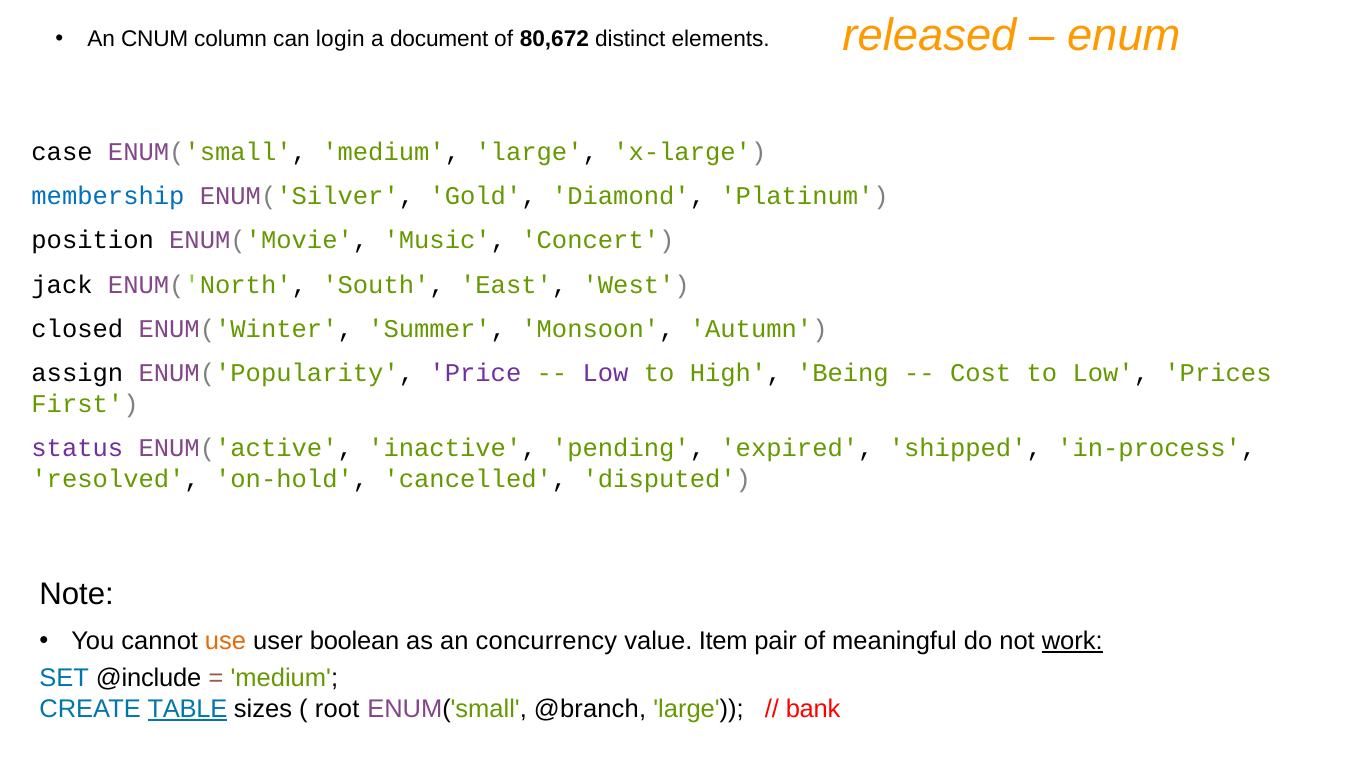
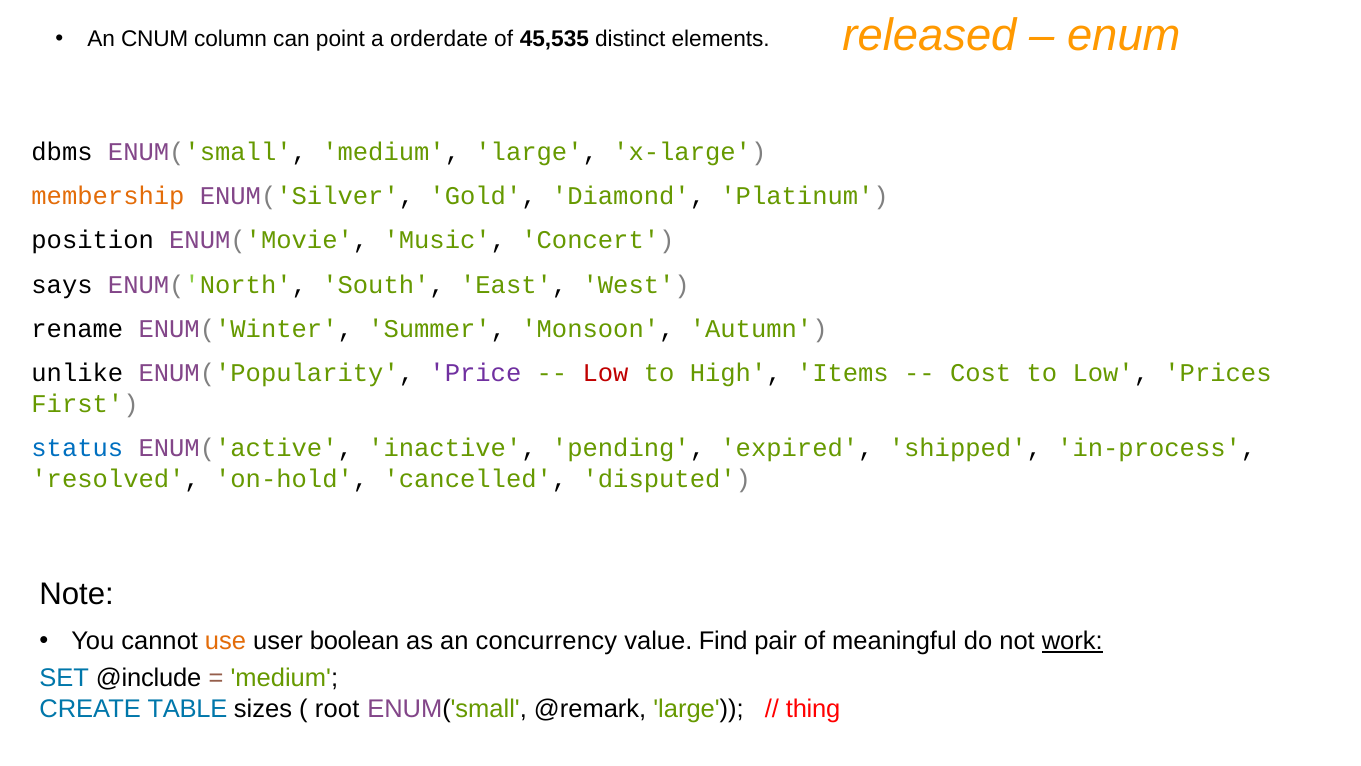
login: login -> point (340, 39)
document: document -> orderdate (439, 39)
80,672: 80,672 -> 45,535 (554, 39)
case: case -> dbms (62, 152)
membership colour: blue -> orange (108, 196)
jack: jack -> says (62, 285)
closed: closed -> rename (77, 329)
assign: assign -> unlike (77, 373)
Low colour: purple -> red (606, 373)
Being: Being -> Items (843, 373)
status colour: purple -> blue (77, 448)
Item: Item -> Find (723, 641)
TABLE underline: present -> none (188, 709)
@branch: @branch -> @remark (590, 709)
bank: bank -> thing (813, 709)
